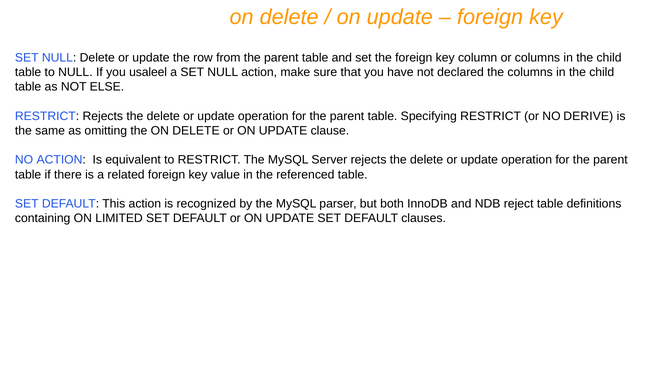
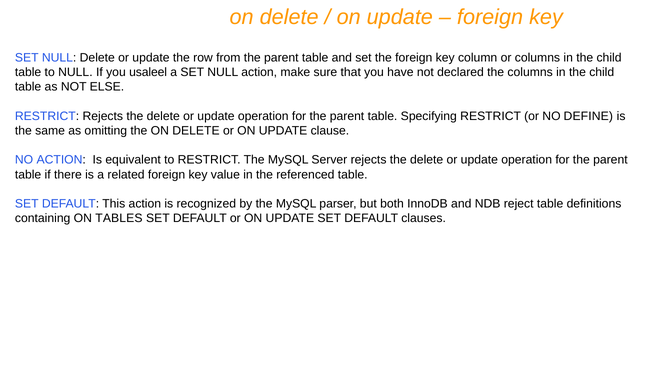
DERIVE: DERIVE -> DEFINE (588, 116)
LIMITED: LIMITED -> TABLES (119, 218)
